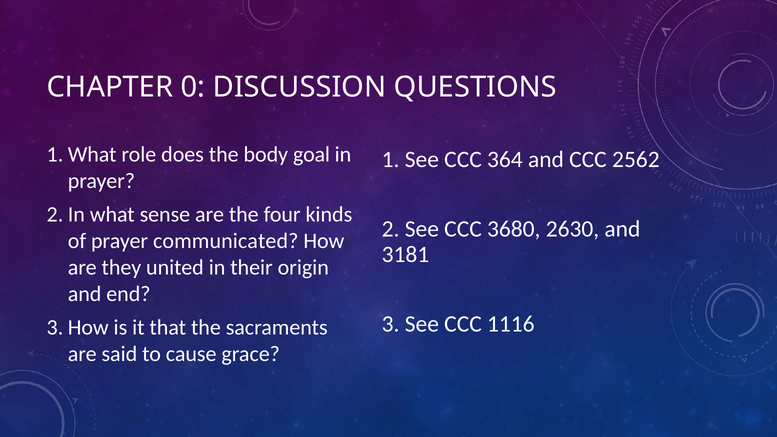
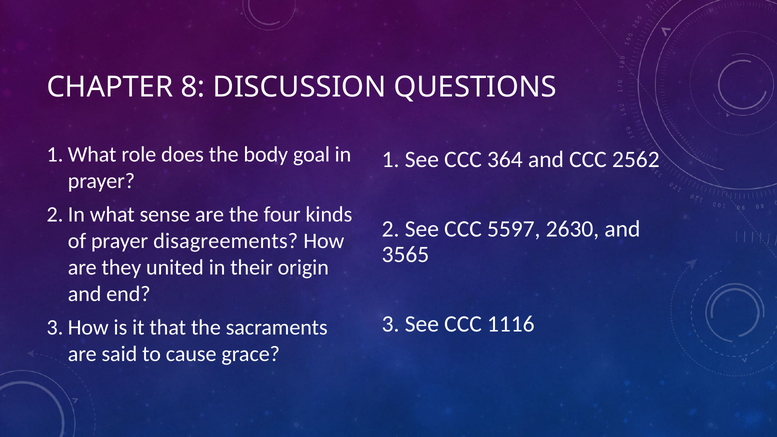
0: 0 -> 8 (193, 87)
3680: 3680 -> 5597 (514, 229)
communicated: communicated -> disagreements (226, 241)
3181: 3181 -> 3565 (405, 254)
